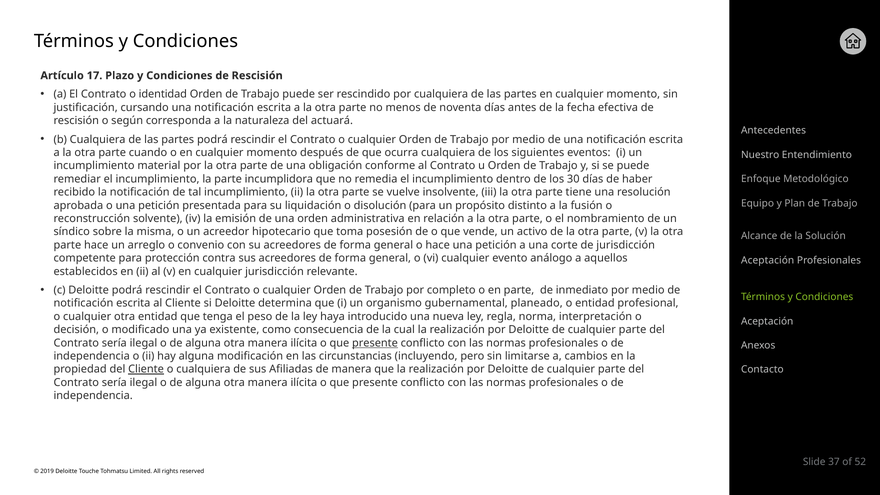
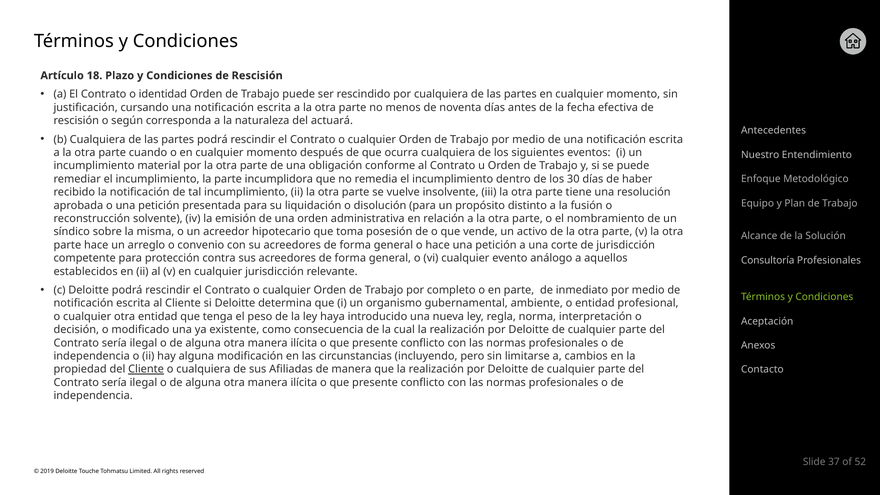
17: 17 -> 18 (95, 76)
Aceptación: Aceptación -> Consultoría (768, 260)
planeado: planeado -> ambiente (537, 303)
presente underline: present -> none (375, 343)
